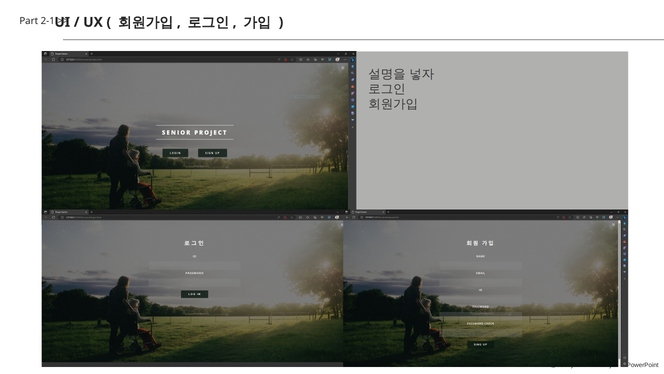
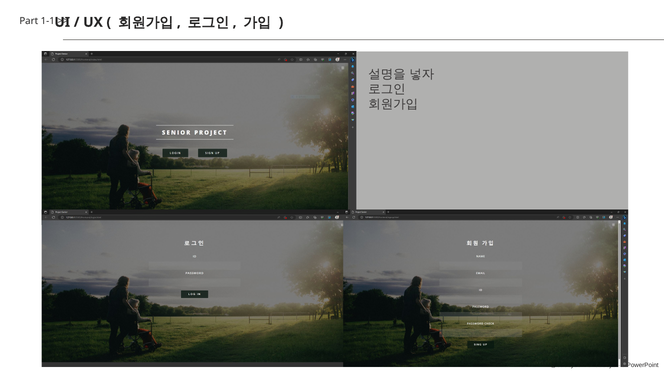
2-1: 2-1 -> 1-1 (48, 21)
